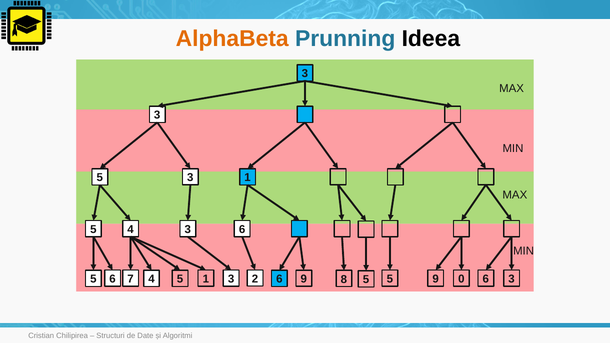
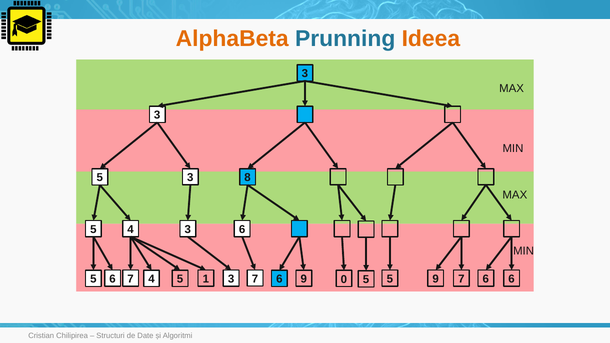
Ideea colour: black -> orange (431, 39)
5 1: 1 -> 8 (247, 178)
8: 8 -> 0 (344, 279)
5 0: 0 -> 7 (461, 279)
1 2: 2 -> 7 (255, 279)
3: 3 -> 6 (512, 279)
